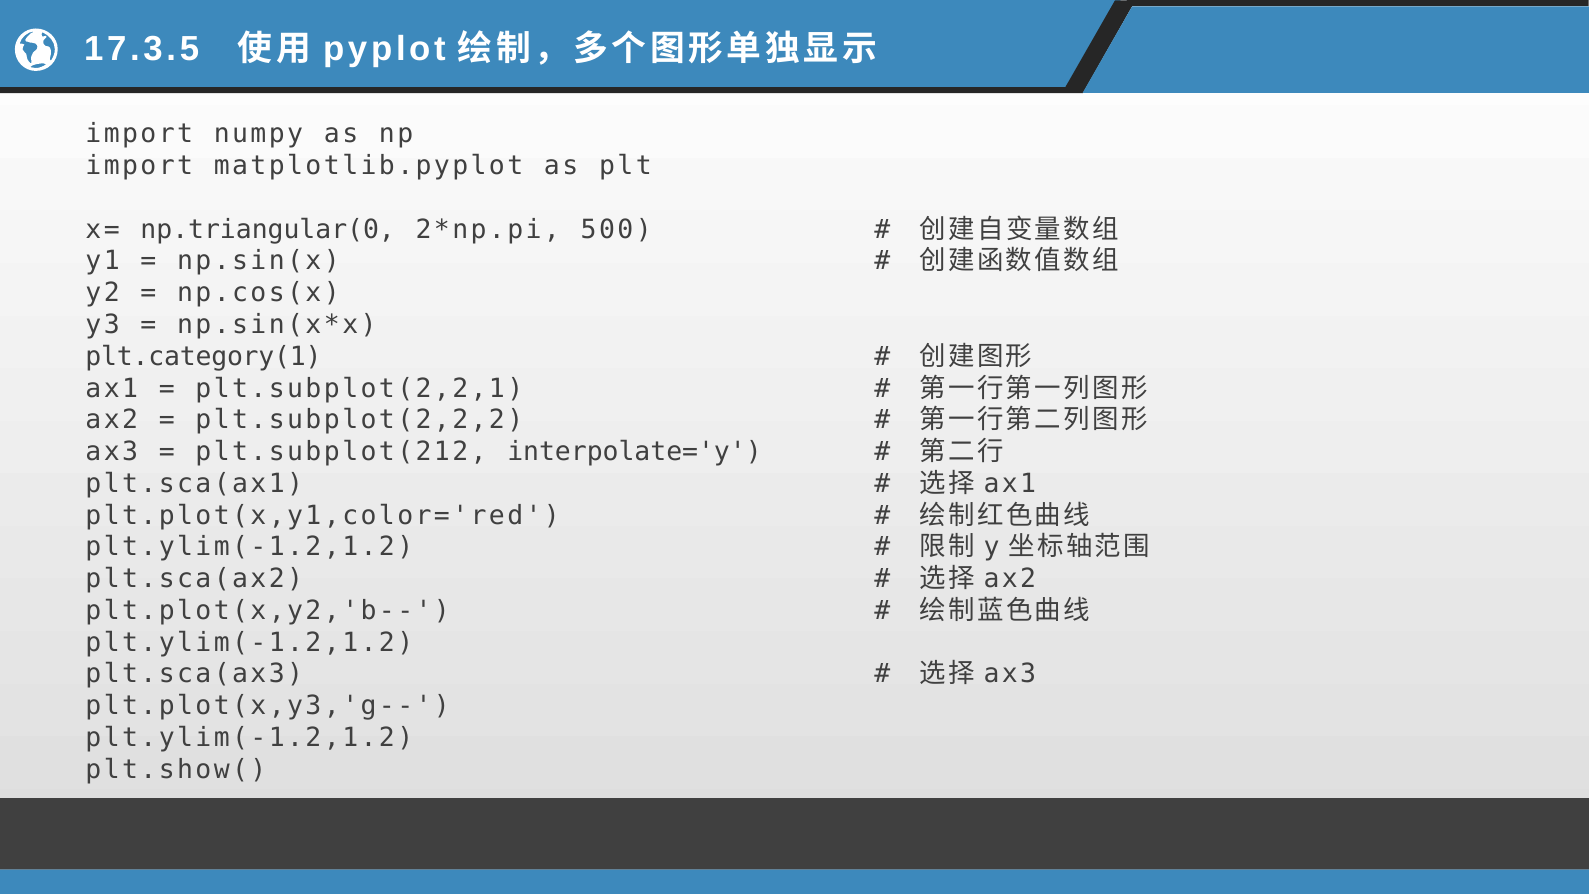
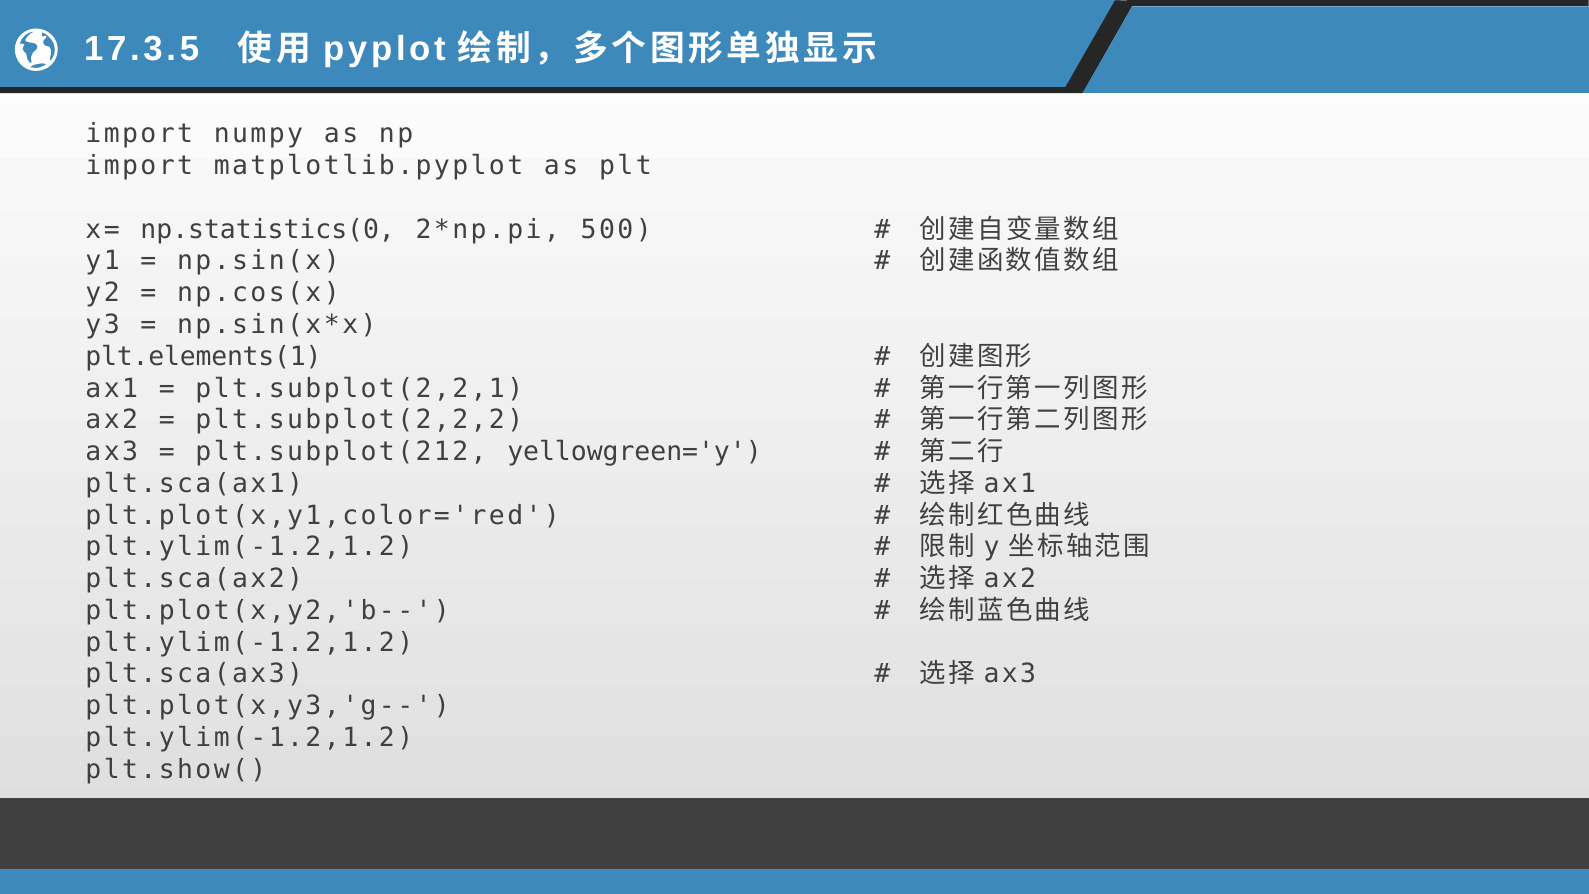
np.triangular(0: np.triangular(0 -> np.statistics(0 (268, 229)
plt.category(1: plt.category(1 -> plt.elements(1 (204, 356)
interpolate='y: interpolate='y -> yellowgreen='y (634, 452)
